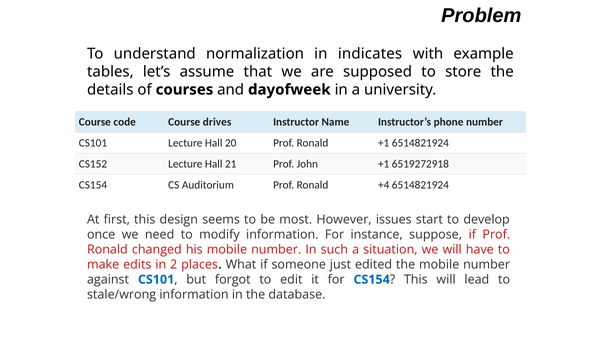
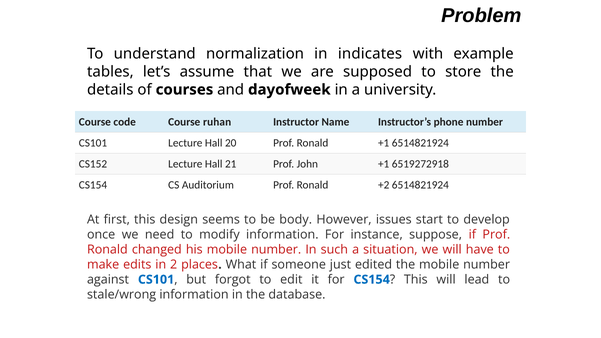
drives: drives -> ruhan (217, 122)
+4: +4 -> +2 (384, 185)
most: most -> body (296, 220)
